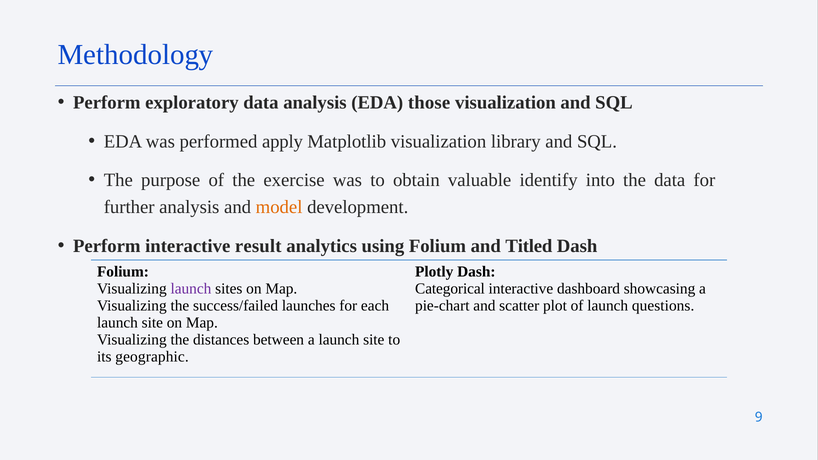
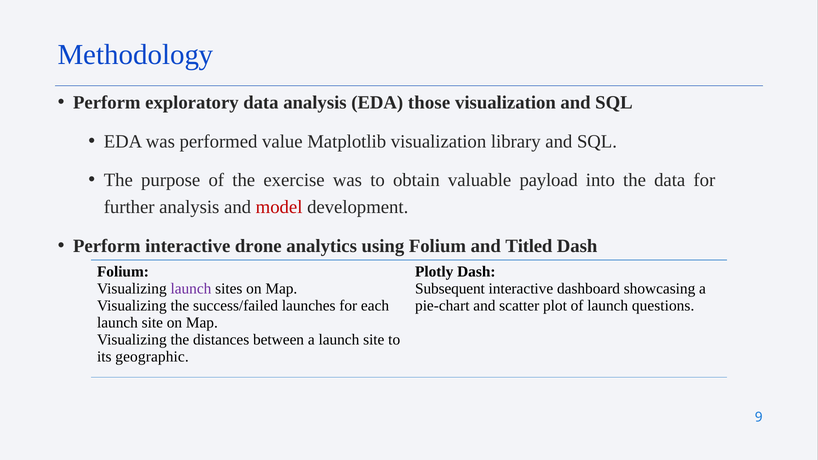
apply: apply -> value (282, 141)
identify: identify -> payload (549, 180)
model colour: orange -> red (279, 207)
result: result -> drone (258, 246)
Categorical: Categorical -> Subsequent (450, 289)
